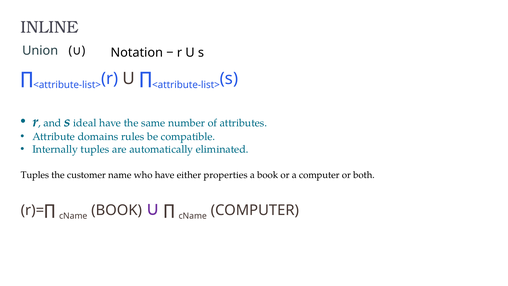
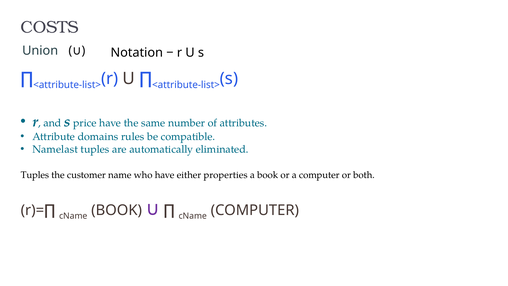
INLINE: INLINE -> COSTS (50, 27)
ideal: ideal -> price (85, 123)
Internally: Internally -> Namelast (55, 149)
